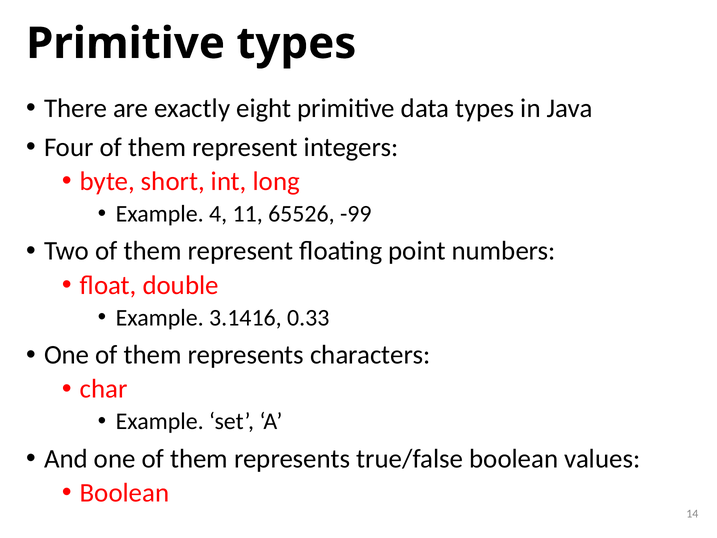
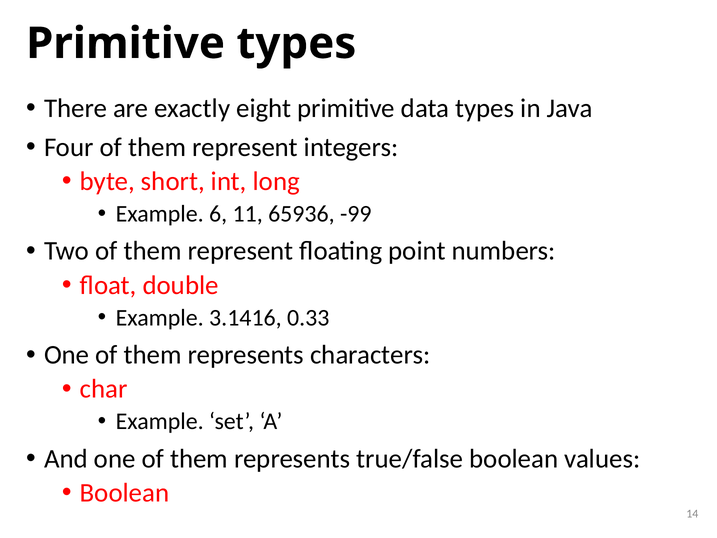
4: 4 -> 6 (218, 214)
65526: 65526 -> 65936 (301, 214)
